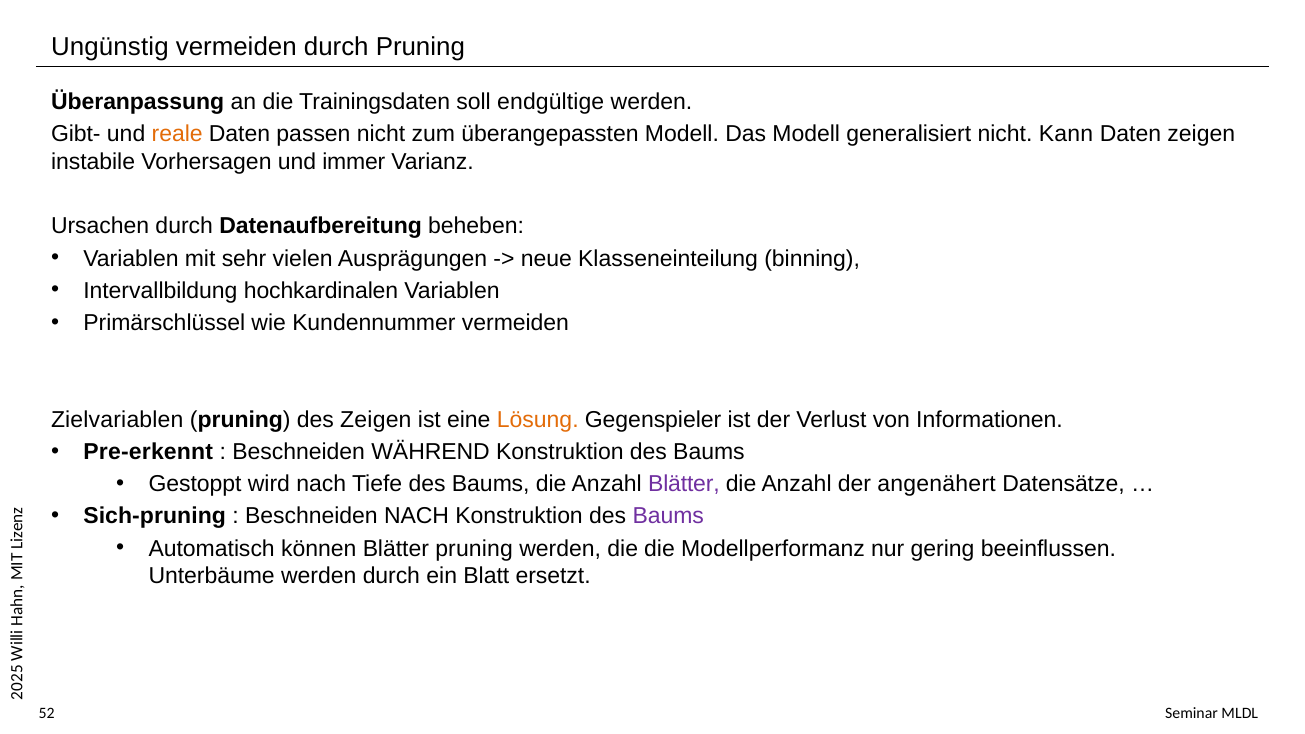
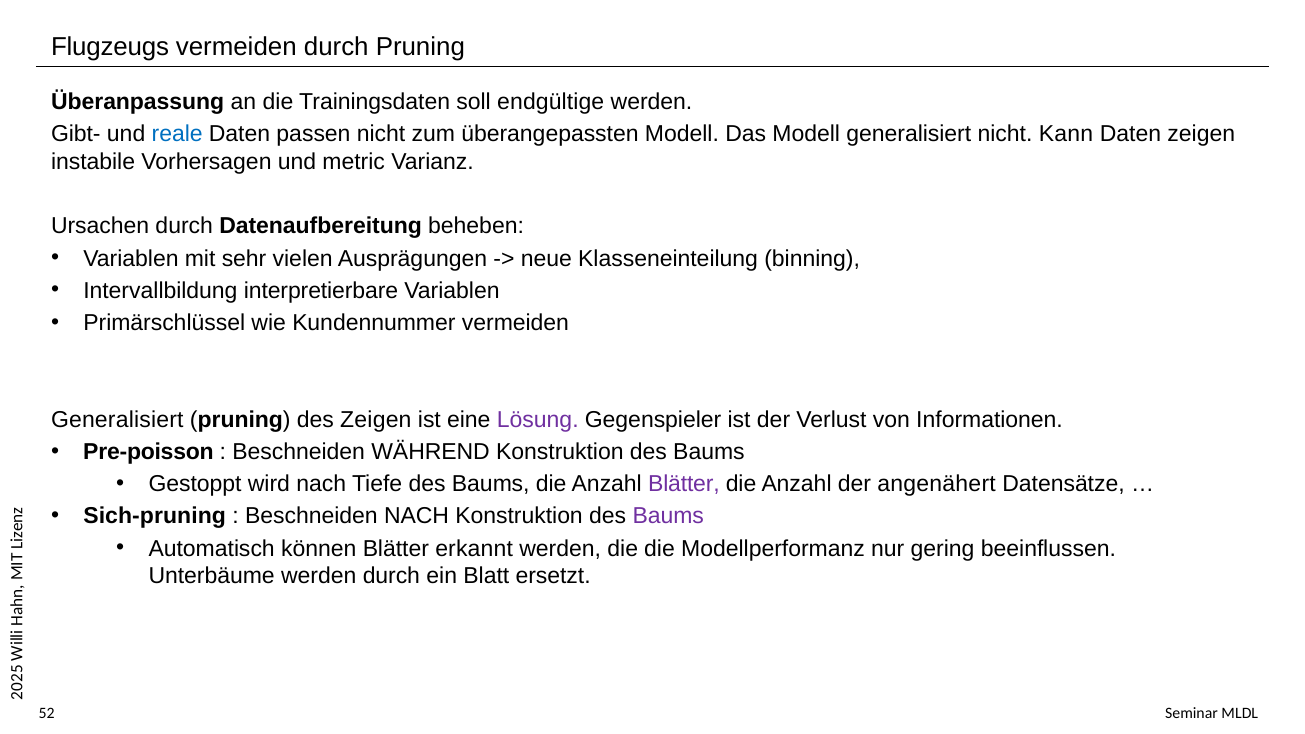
Ungünstig: Ungünstig -> Flugzeugs (110, 47)
reale colour: orange -> blue (177, 134)
immer: immer -> metric (354, 162)
hochkardinalen: hochkardinalen -> interpretierbare (321, 291)
Zielvariablen: Zielvariablen -> Generalisiert (117, 420)
Lösung colour: orange -> purple (538, 420)
Pre-erkennt: Pre-erkennt -> Pre-poisson (148, 452)
Blätter pruning: pruning -> erkannt (474, 548)
